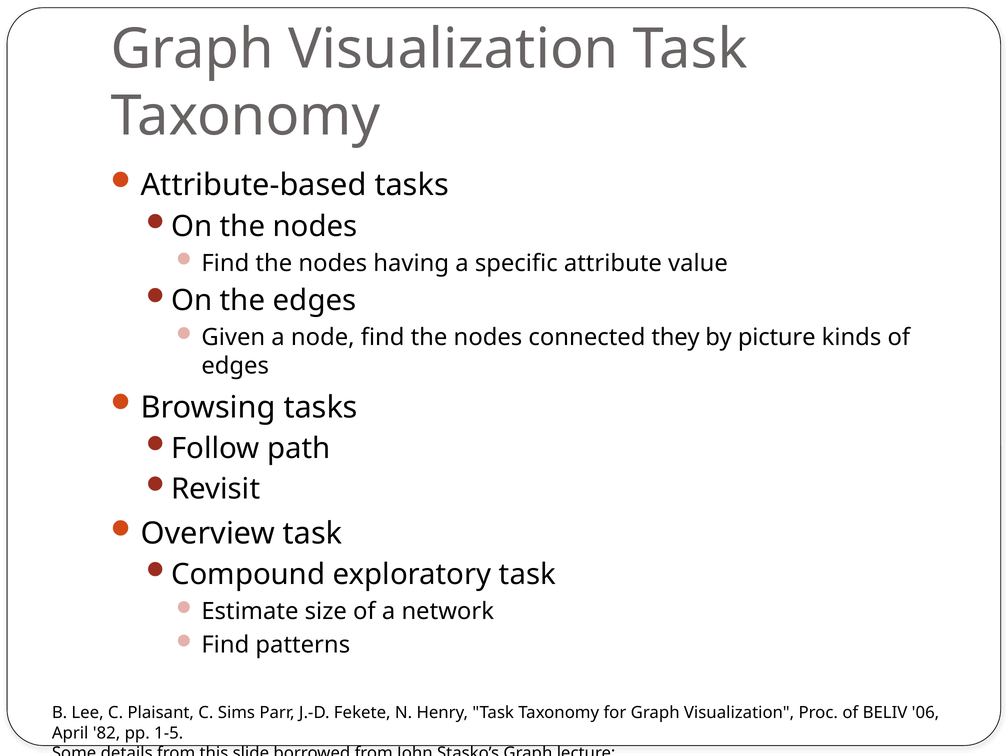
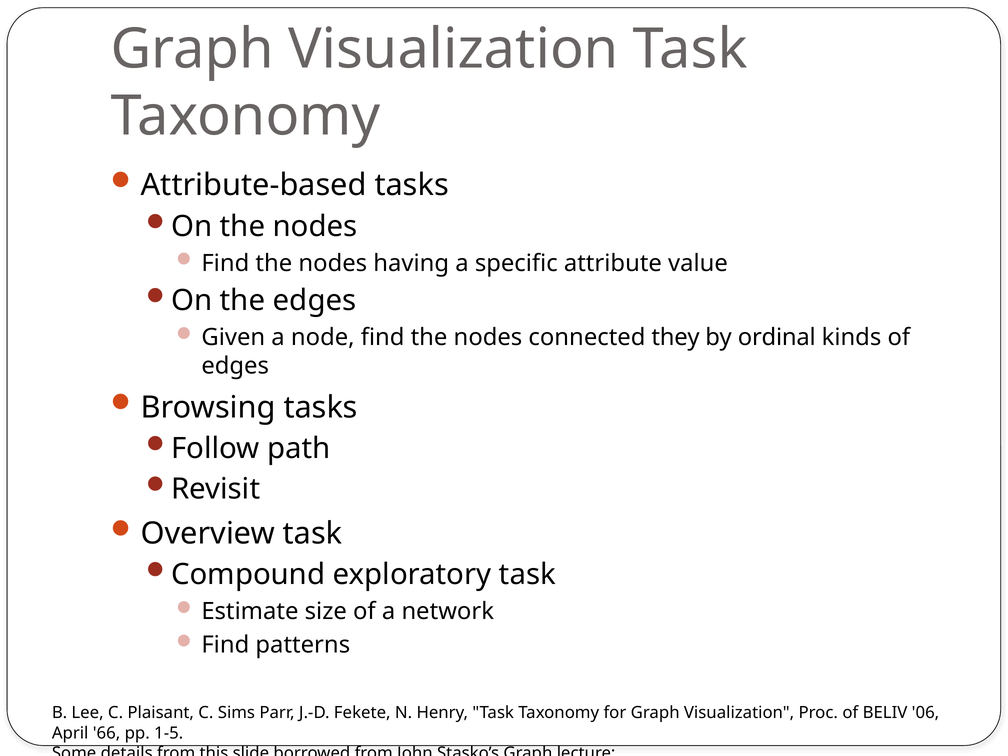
picture: picture -> ordinal (777, 337)
82: 82 -> 66 (107, 733)
